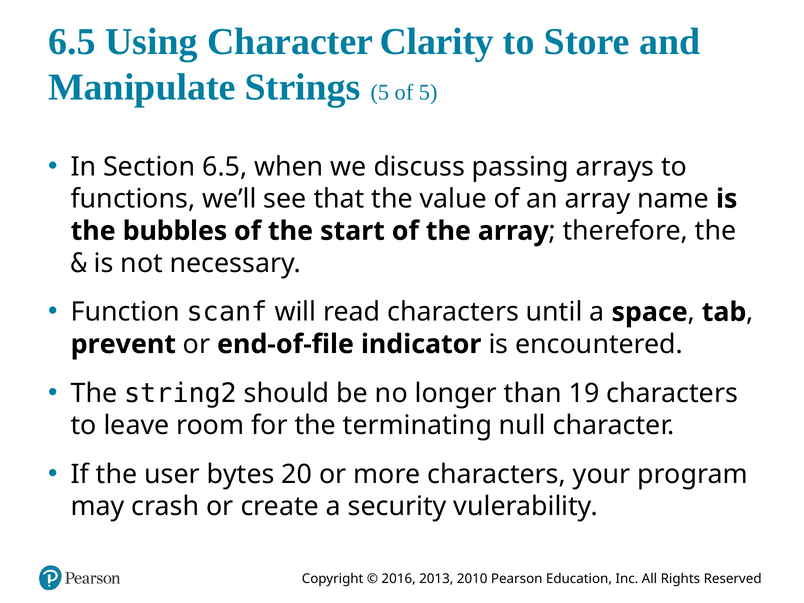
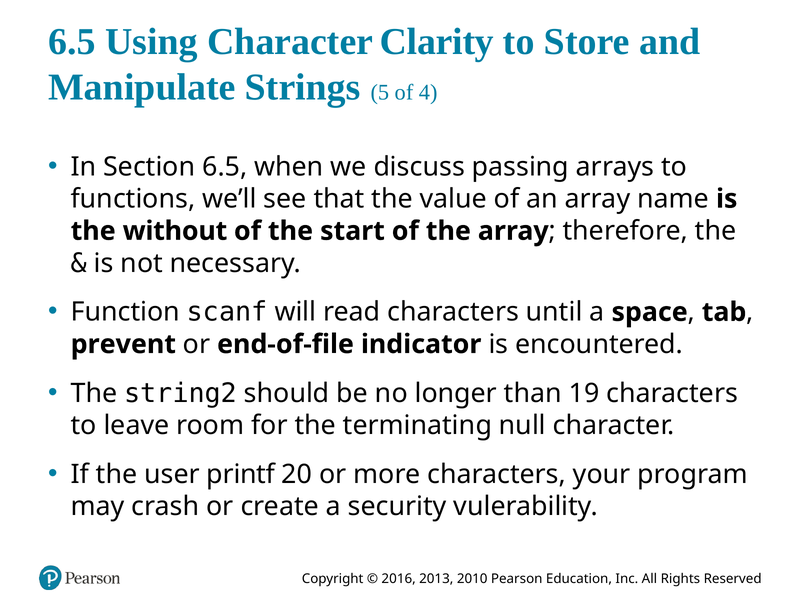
of 5: 5 -> 4 (428, 92)
bubbles: bubbles -> without (175, 231)
bytes: bytes -> printf (241, 474)
